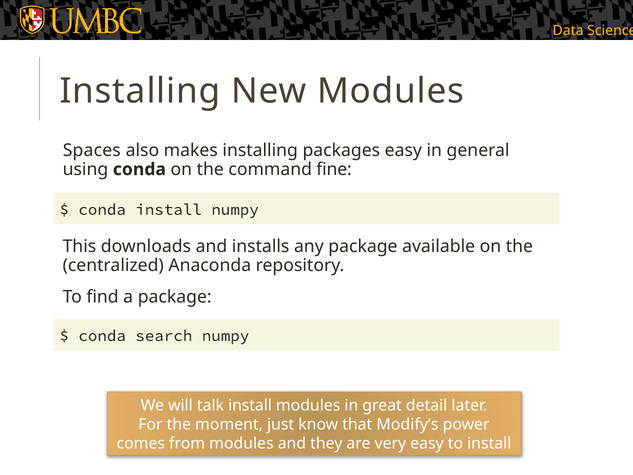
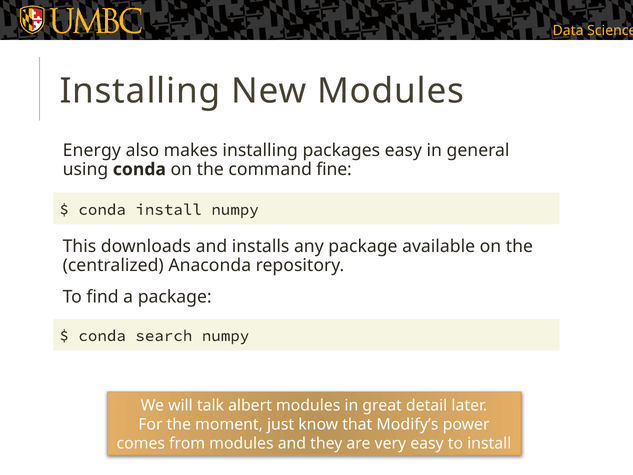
Spaces: Spaces -> Energy (92, 150)
talk install: install -> albert (250, 405)
